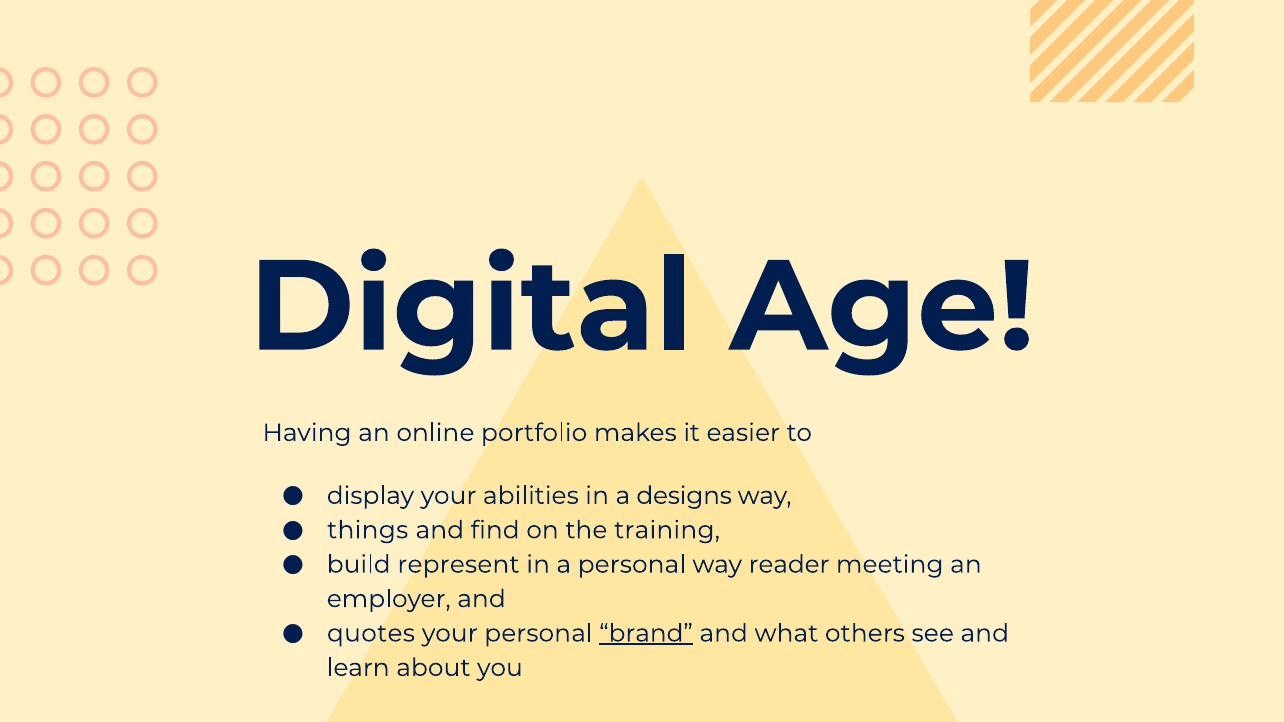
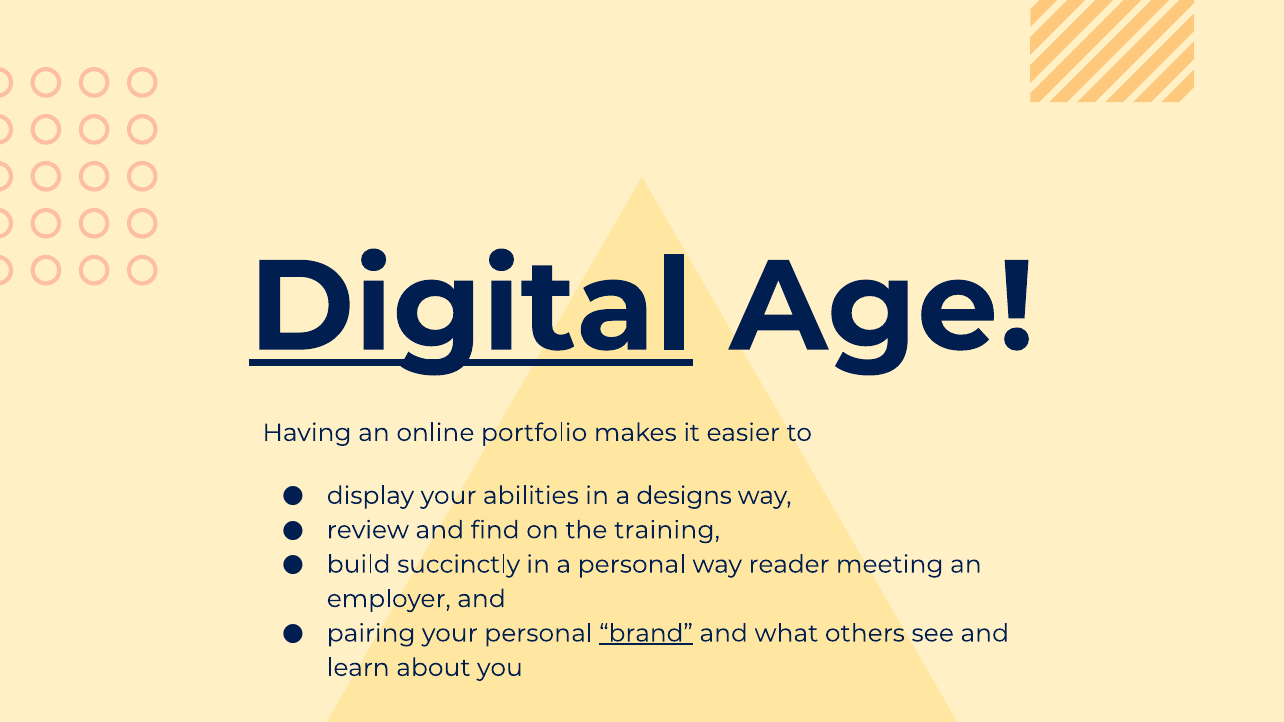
Digital underline: none -> present (471, 307)
things: things -> review (368, 530)
represent: represent -> succinctly (459, 565)
quotes: quotes -> pairing (371, 634)
